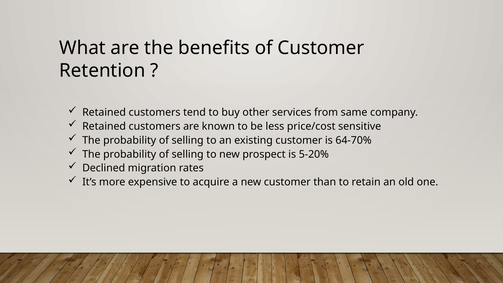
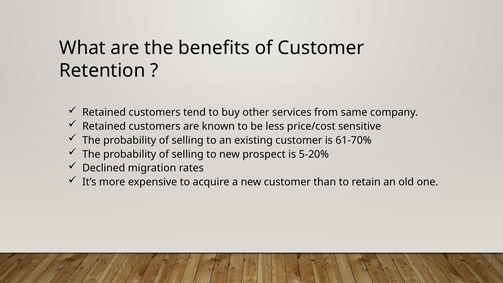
64-70%: 64-70% -> 61-70% (353, 140)
